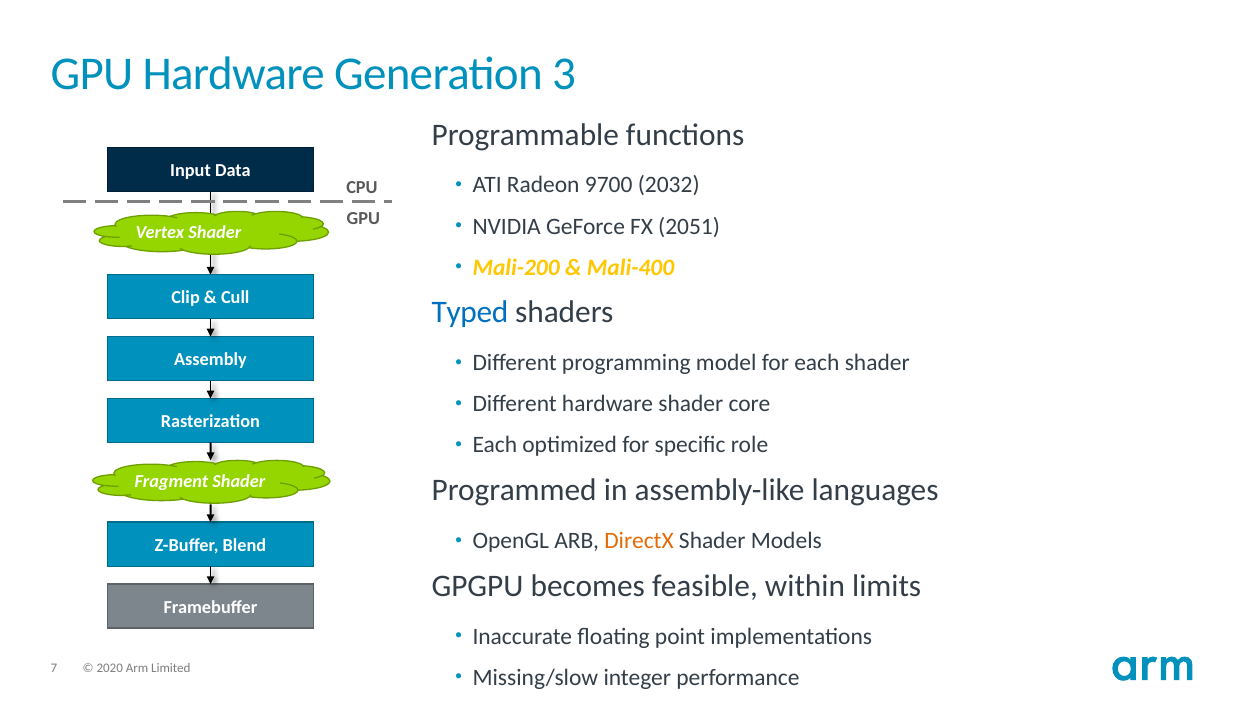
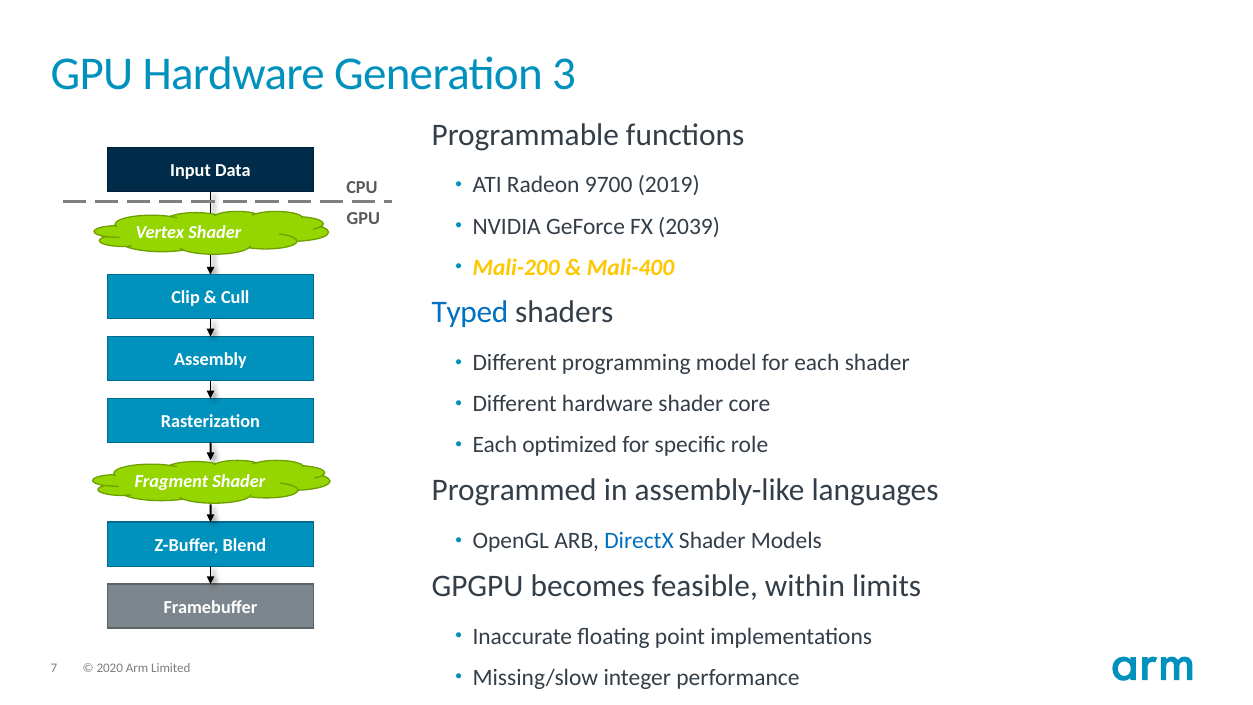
2032: 2032 -> 2019 (669, 185)
2051: 2051 -> 2039 (689, 226)
DirectX colour: orange -> blue (639, 541)
